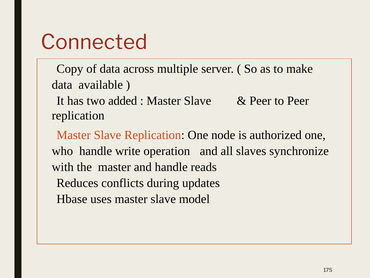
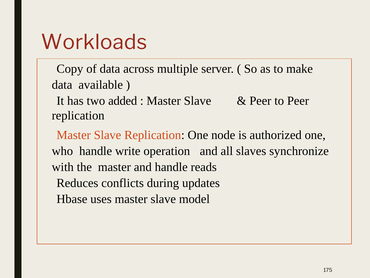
Connected: Connected -> Workloads (94, 42)
